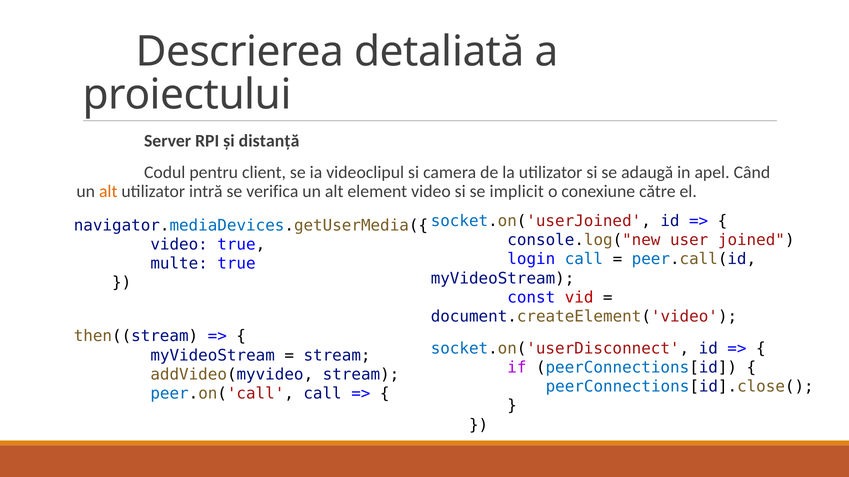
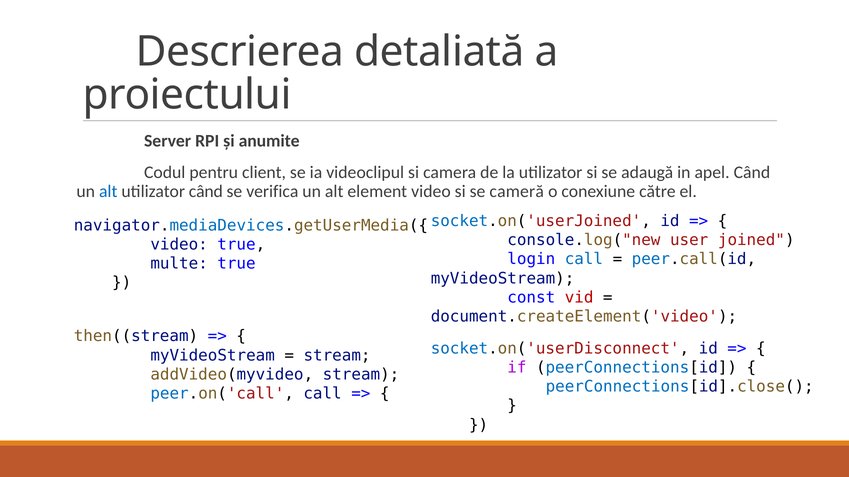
distanță: distanță -> anumite (269, 141)
alt colour: orange -> blue (108, 192)
utilizator intră: intră -> când (206, 192)
implicit: implicit -> cameră (517, 192)
